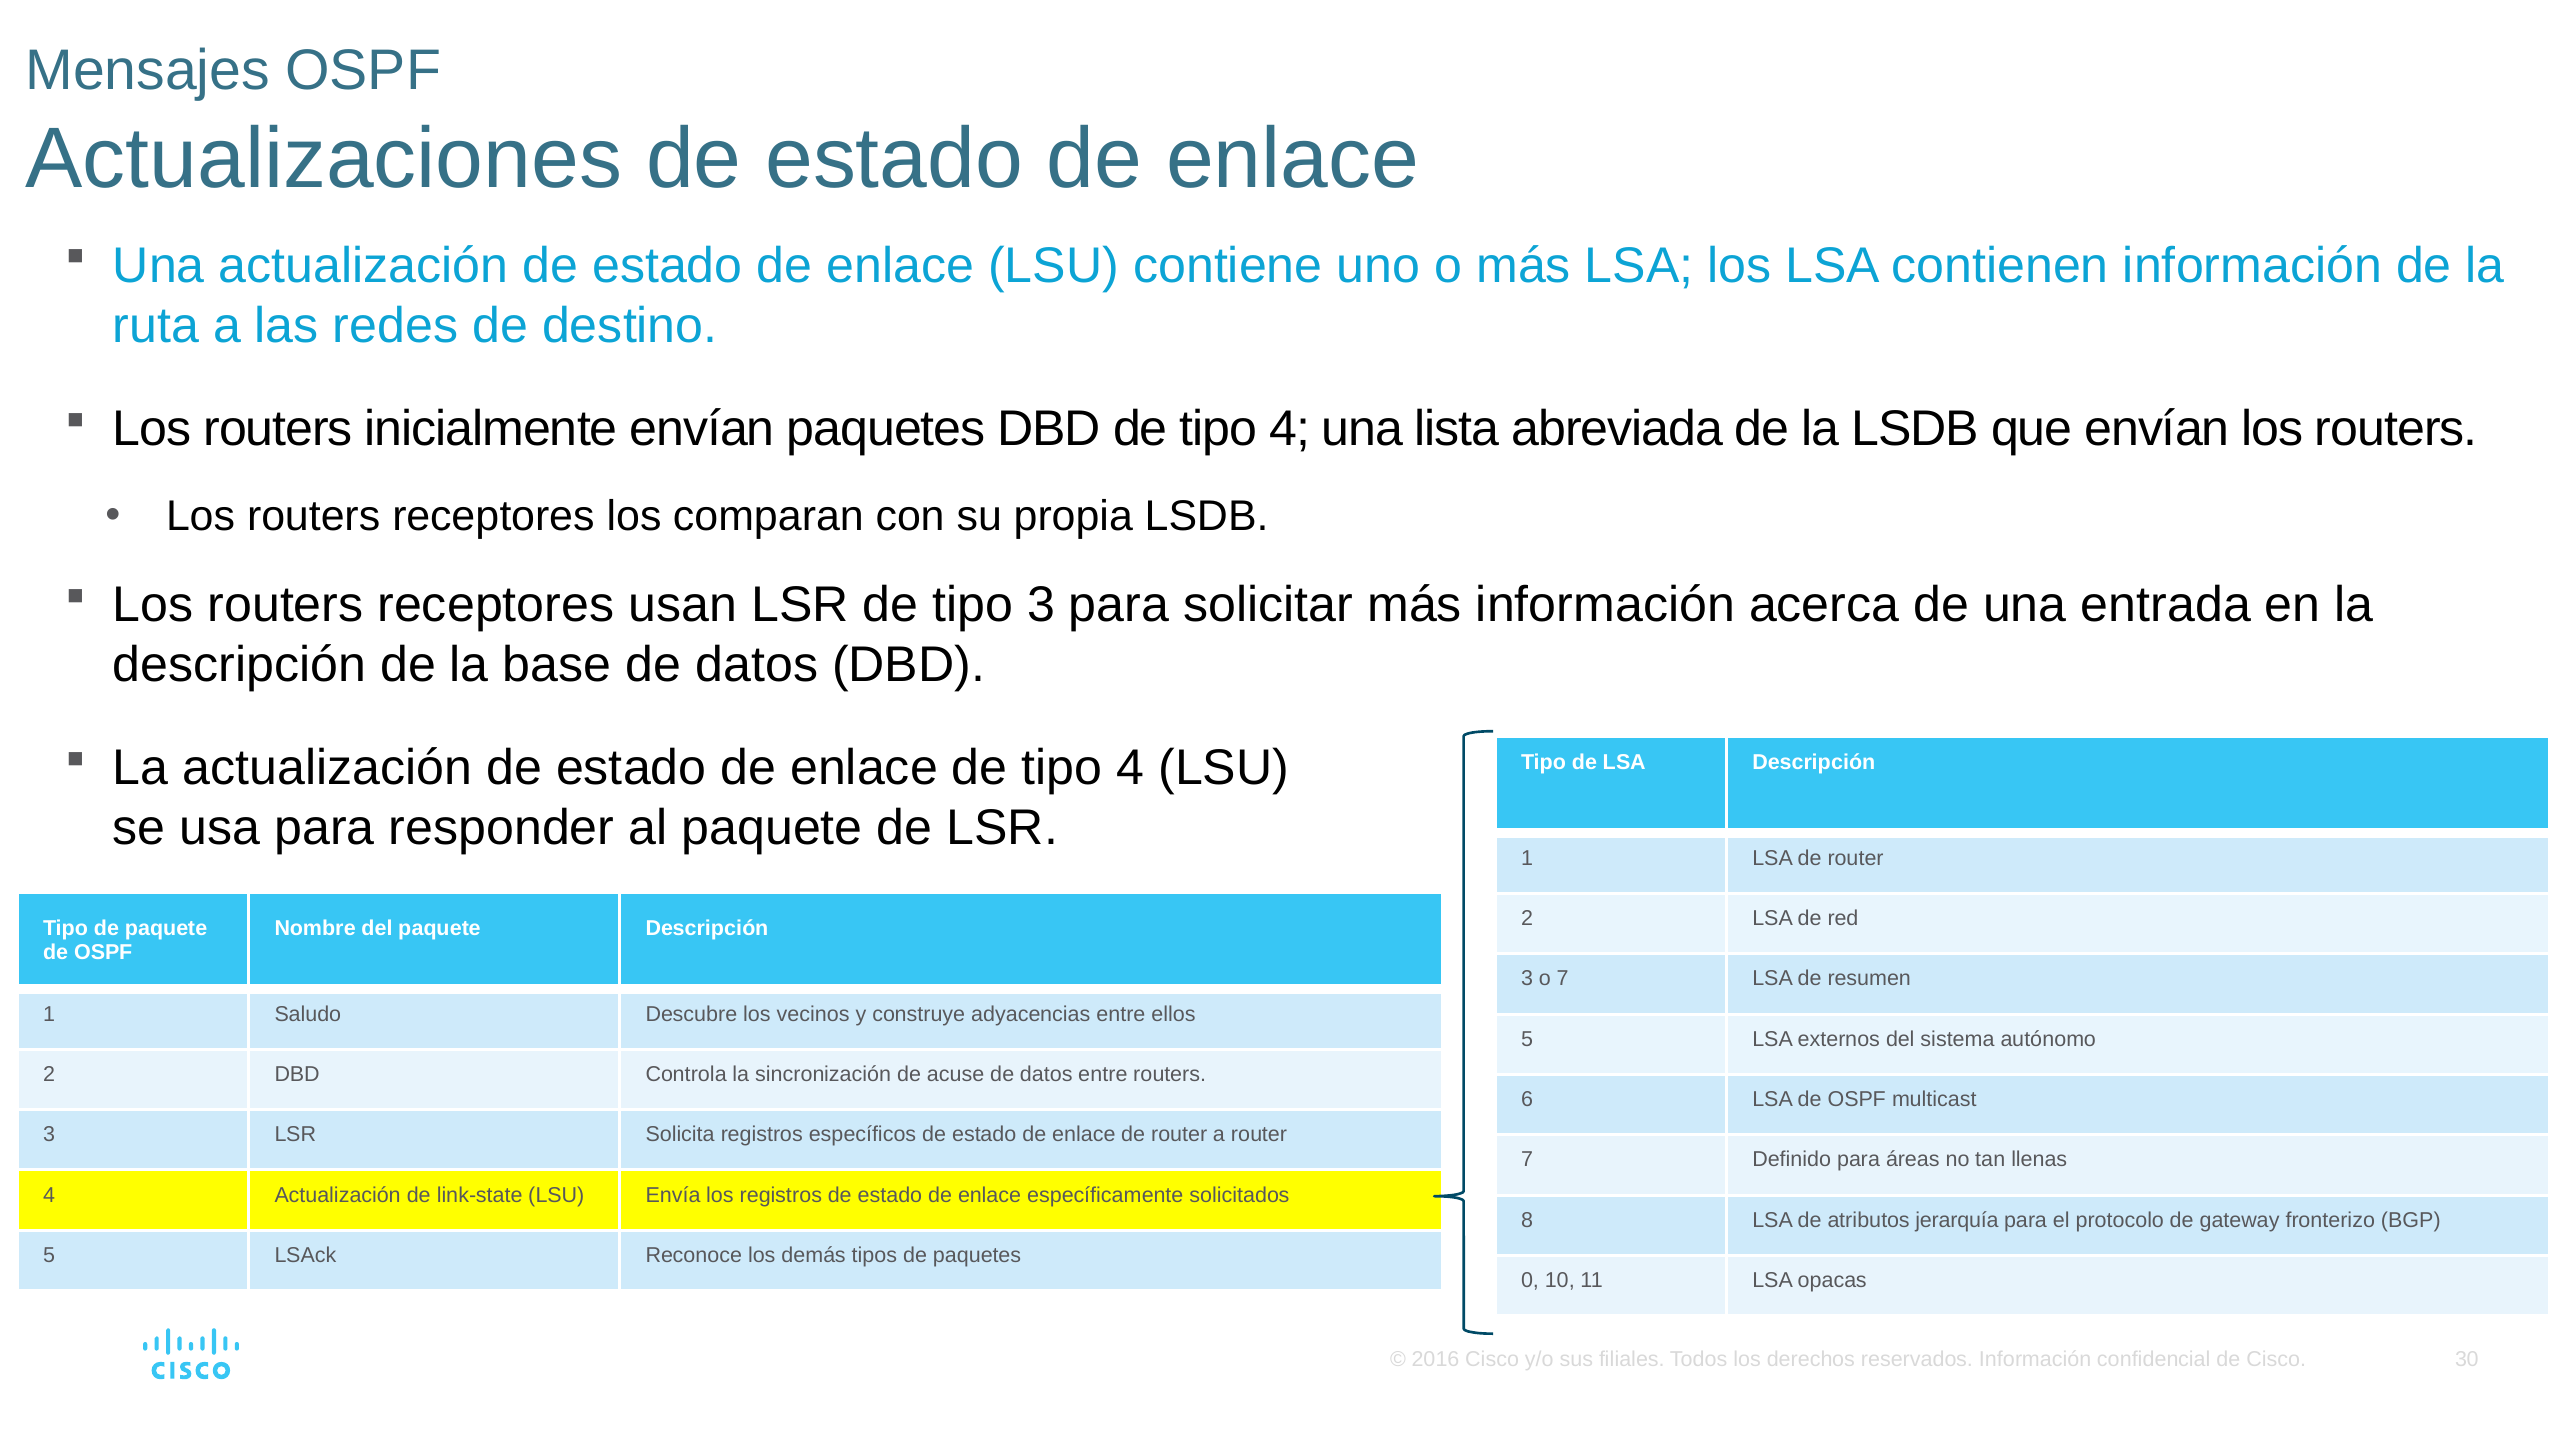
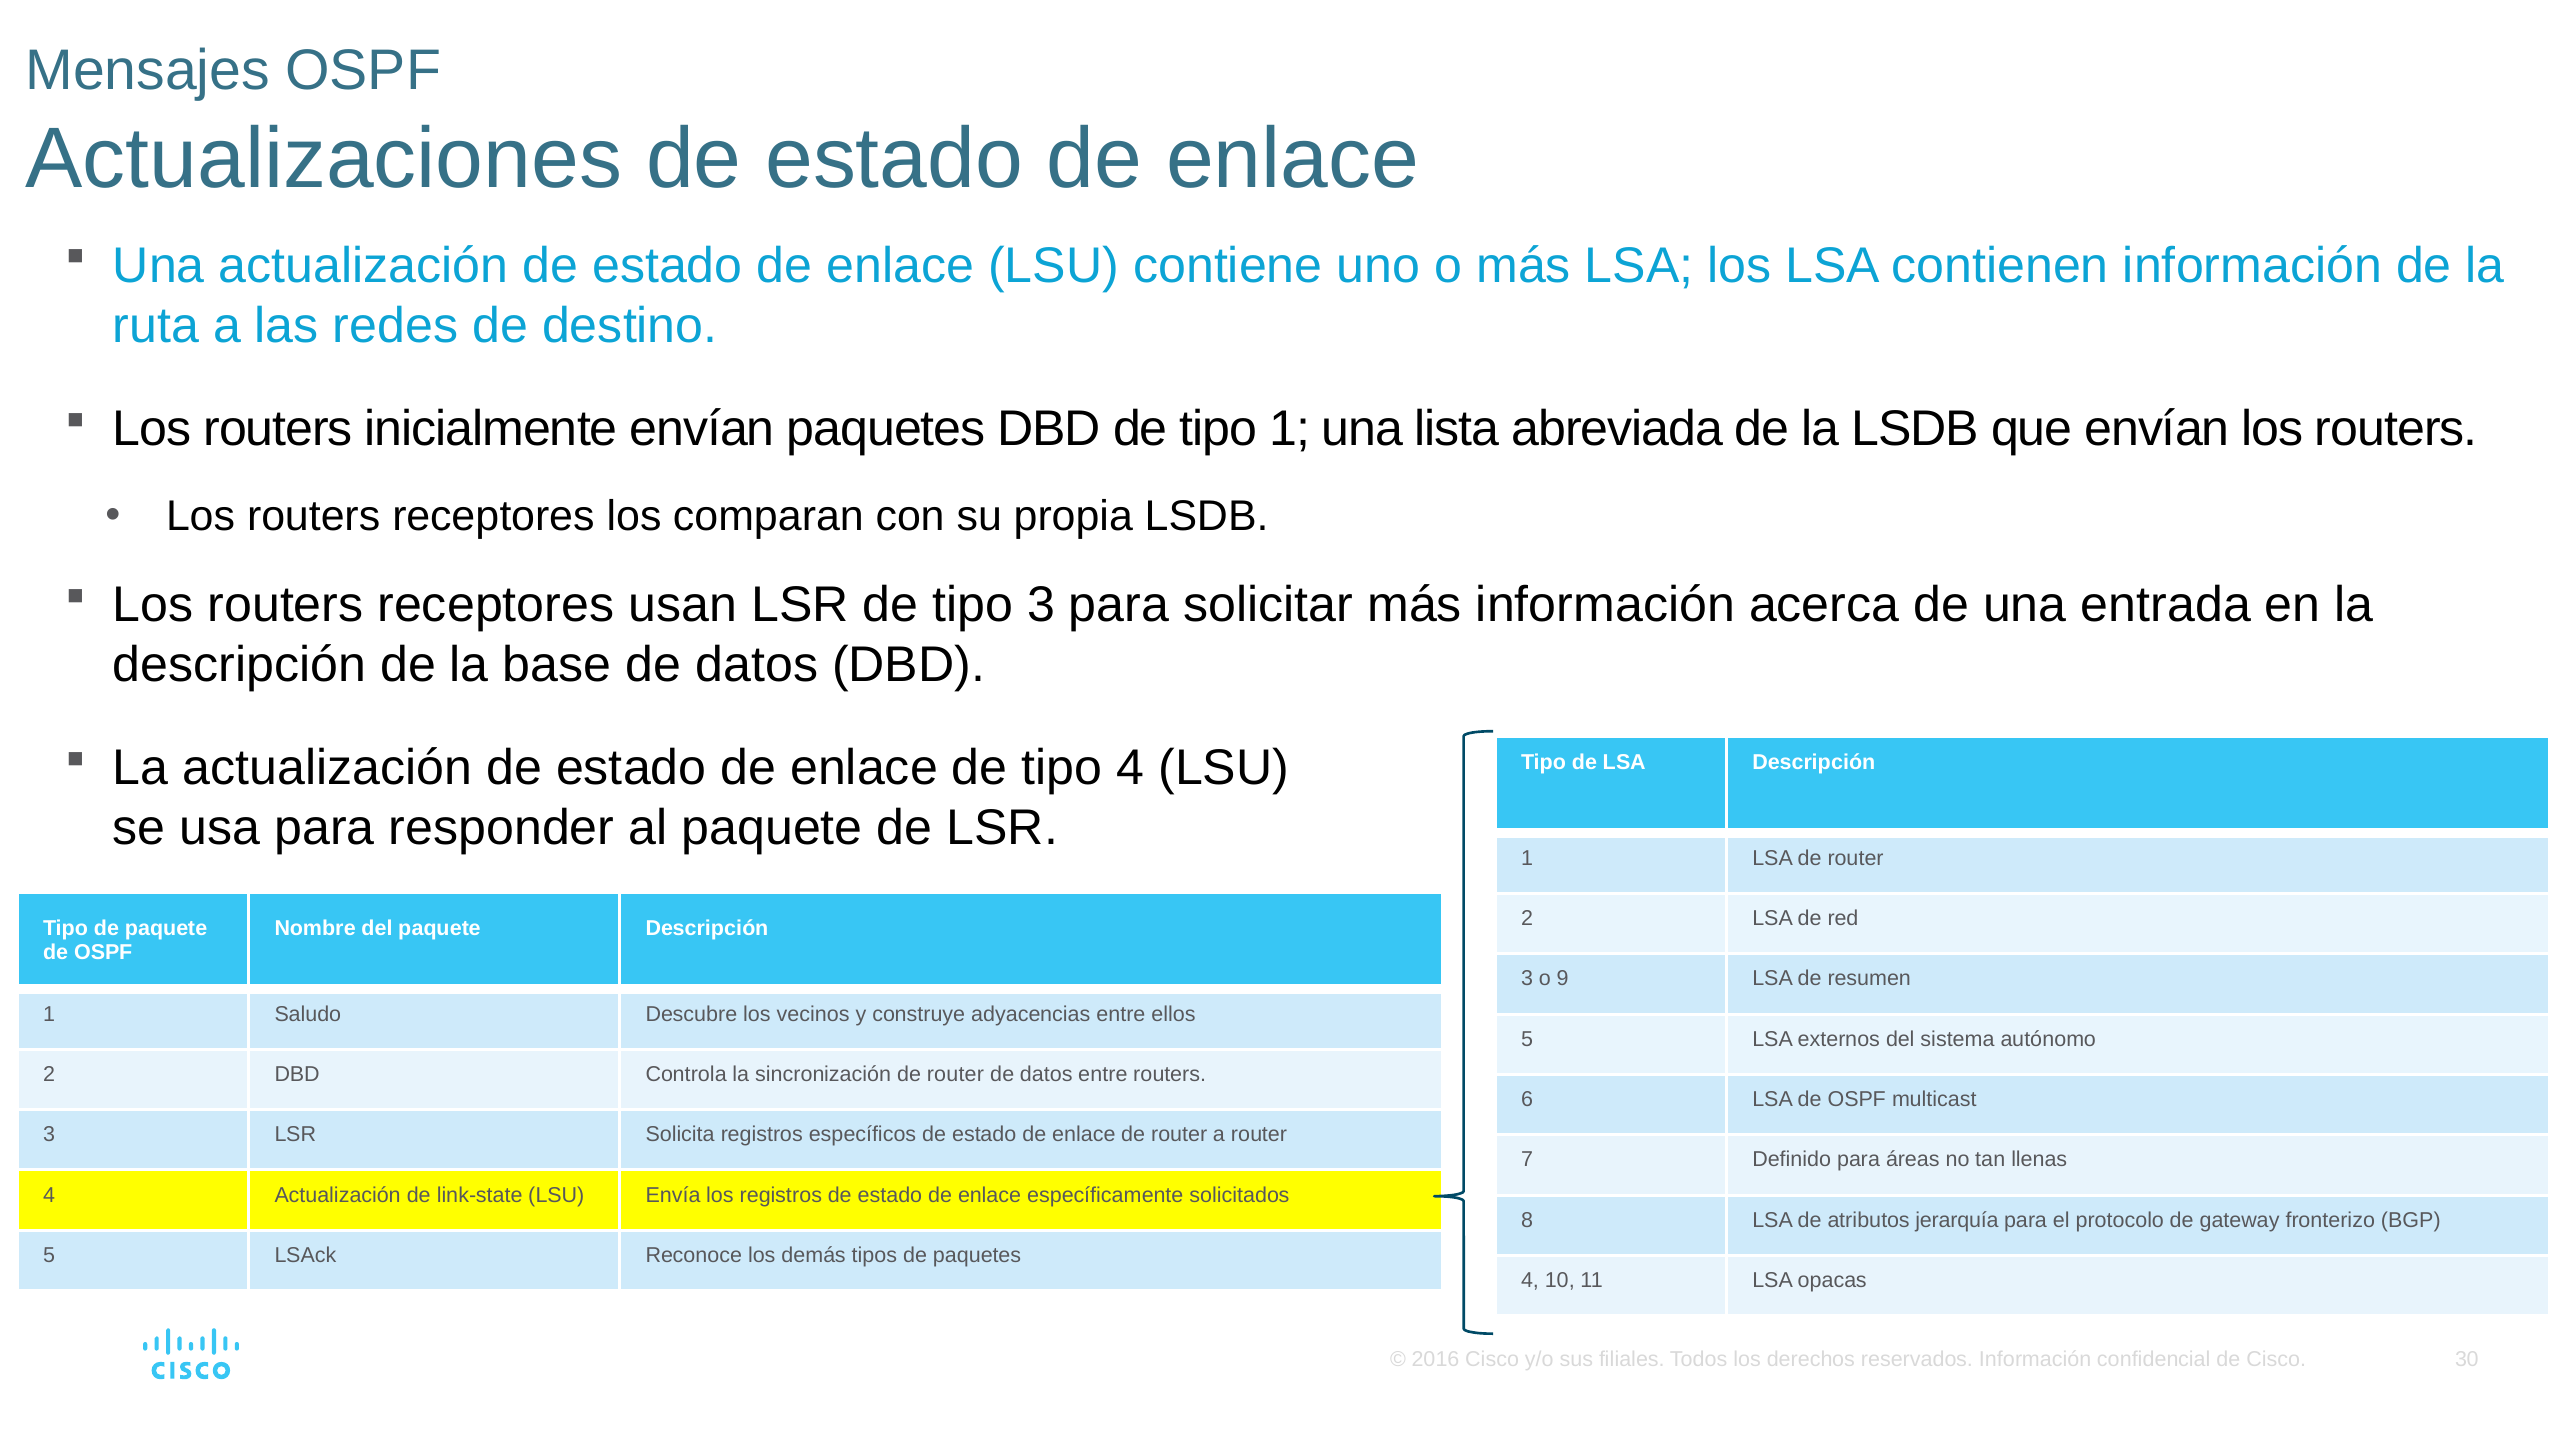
DBD de tipo 4: 4 -> 1 (1290, 429)
o 7: 7 -> 9 (1563, 979)
sincronización de acuse: acuse -> router (955, 1074)
0: 0 -> 4 (1530, 1281)
